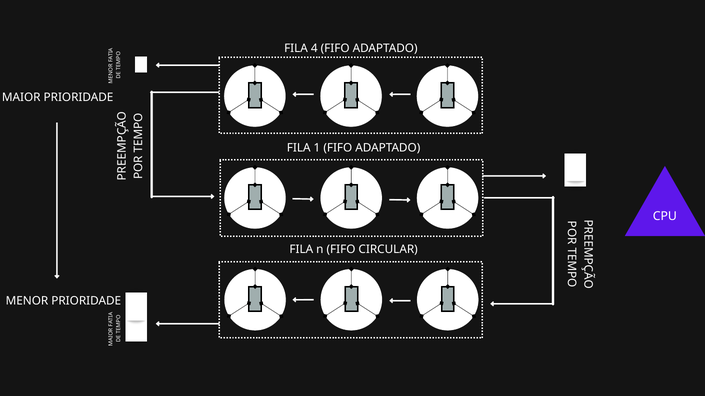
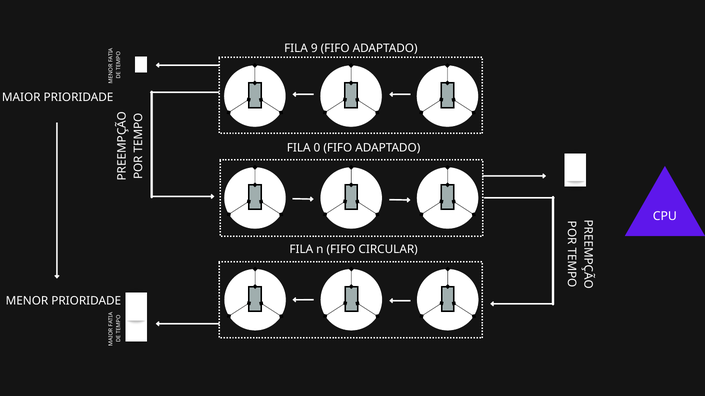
4: 4 -> 9 (314, 48)
1: 1 -> 0 (317, 148)
